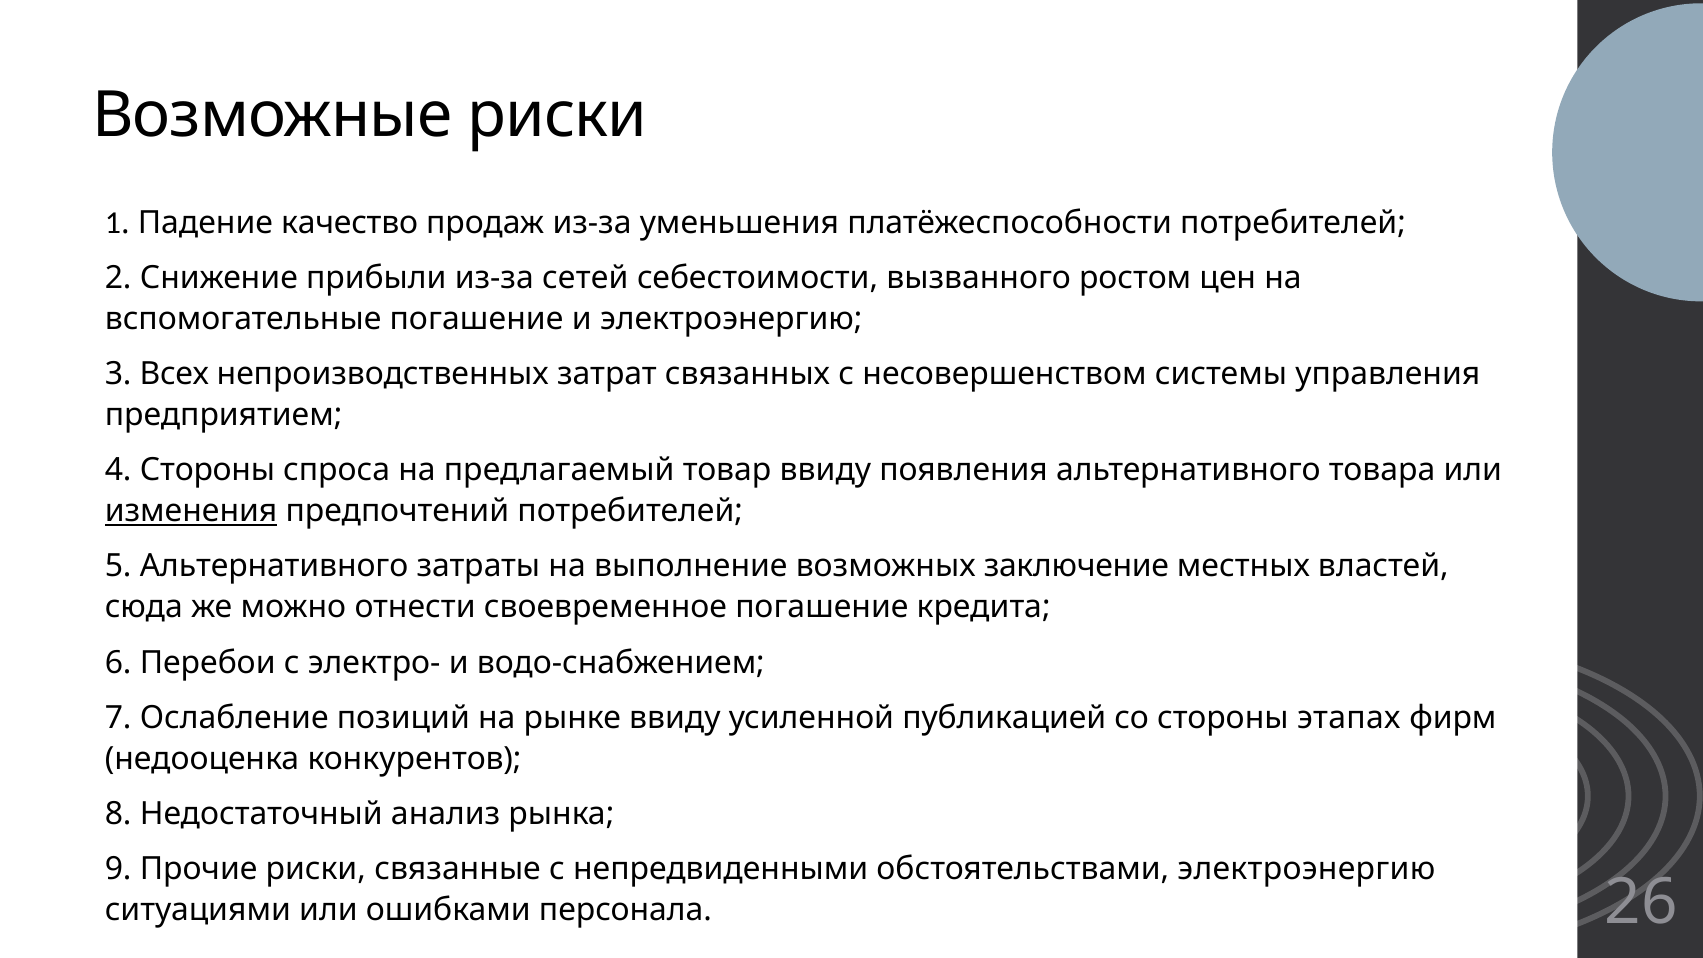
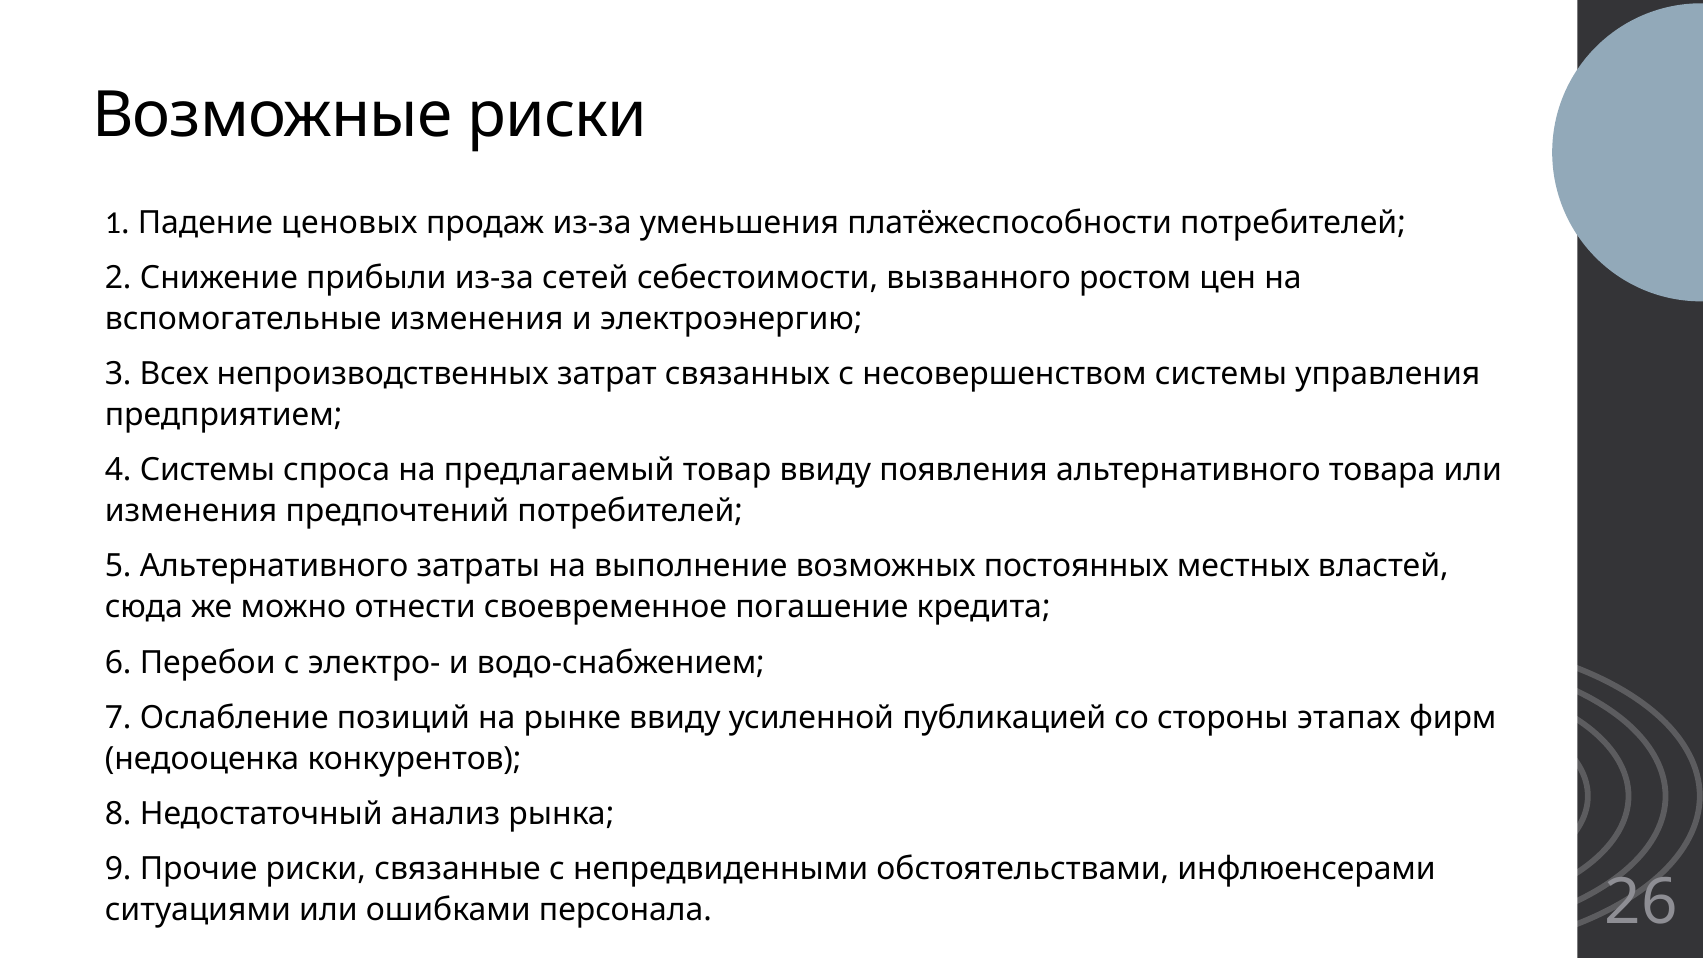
качество: качество -> ценовых (349, 223)
вспомогательные погашение: погашение -> изменения (476, 319)
4 Стороны: Стороны -> Системы (208, 470)
изменения underline: present -> none (191, 511)
заключение: заключение -> постоянных (1076, 566)
обстоятельствами электроэнергию: электроэнергию -> инфлюенсерами (1307, 869)
